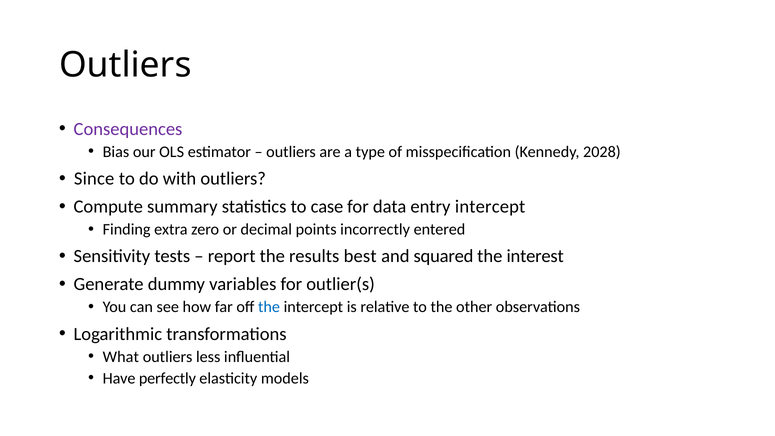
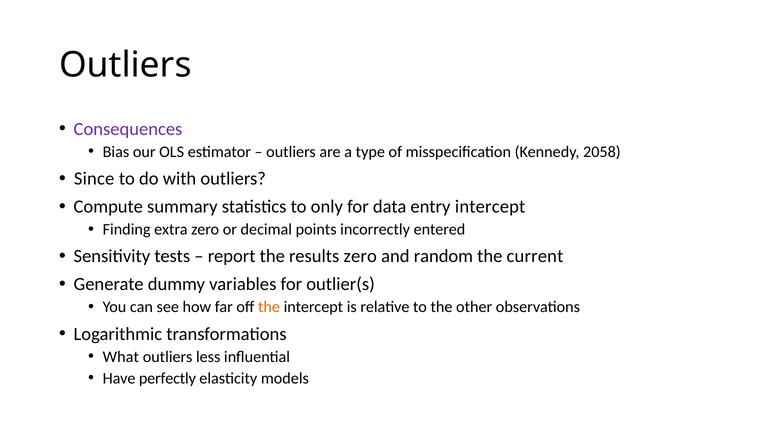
2028: 2028 -> 2058 (602, 152)
case: case -> only (327, 207)
results best: best -> zero (360, 256)
squared: squared -> random (443, 256)
interest: interest -> current (535, 256)
the colour: blue -> orange (269, 307)
